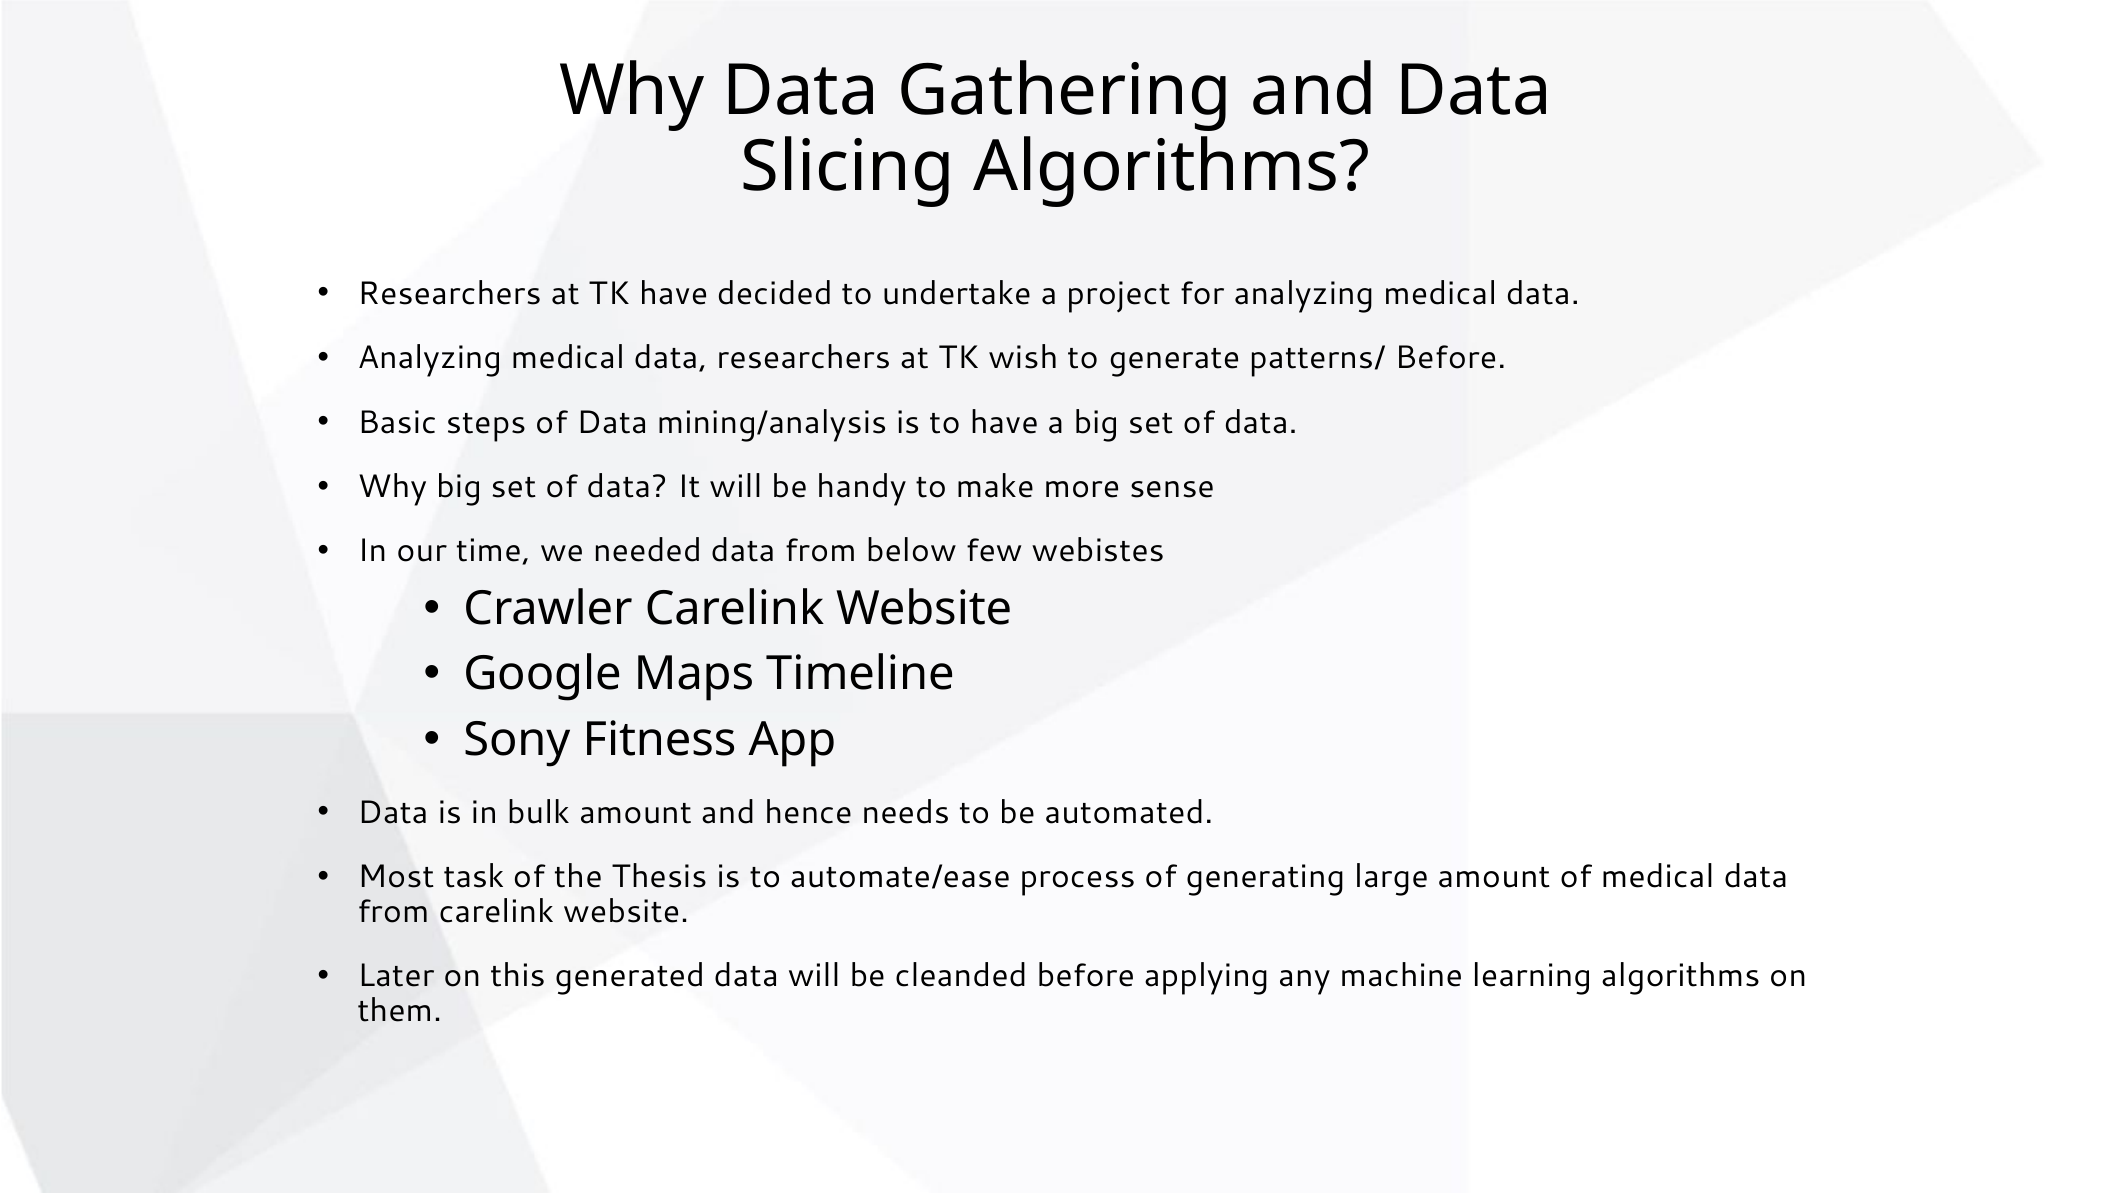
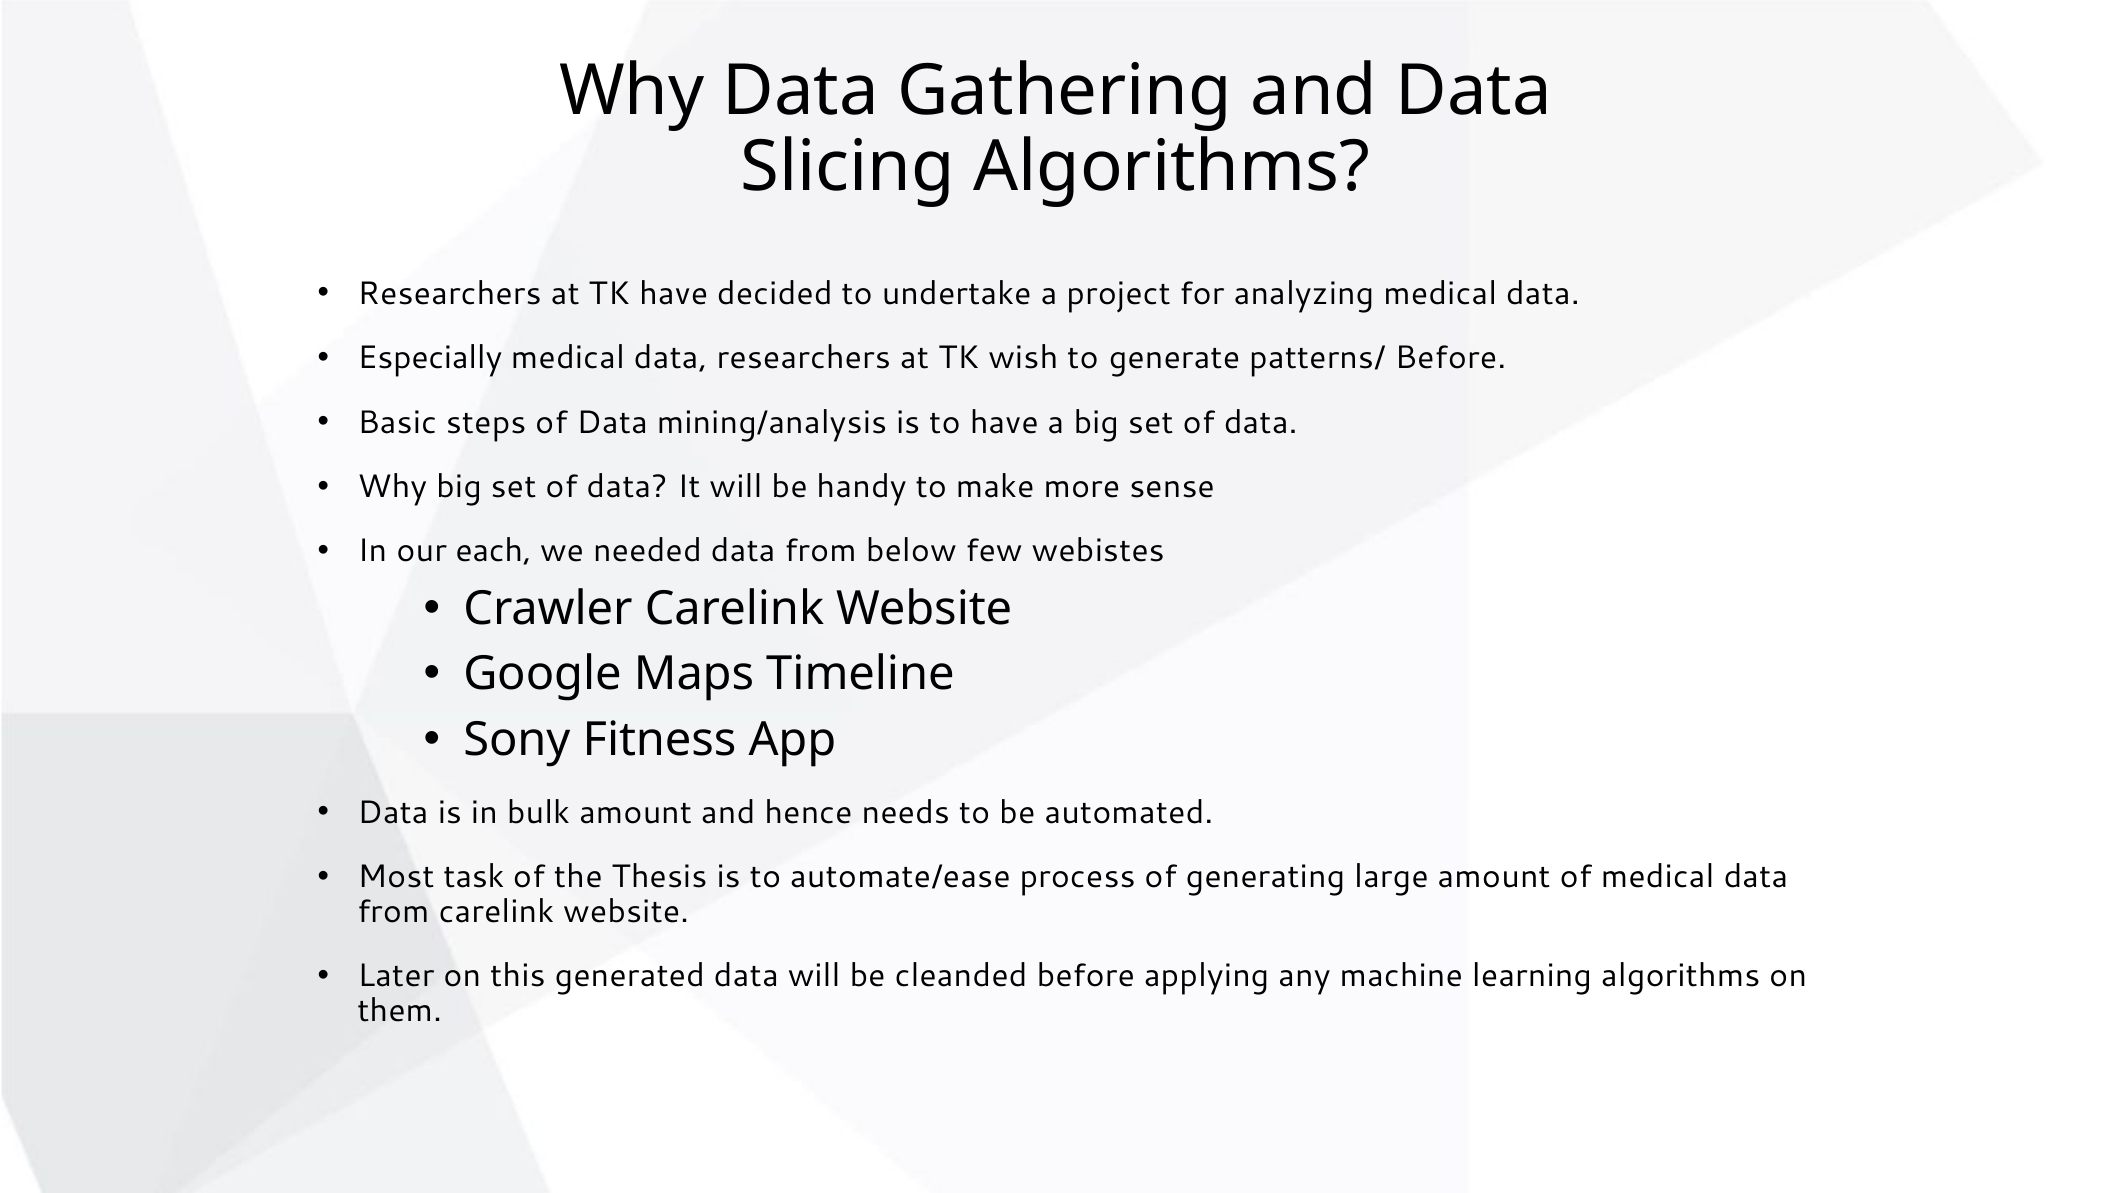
Analyzing: Analyzing -> Especially (430, 358)
time: time -> each (494, 551)
